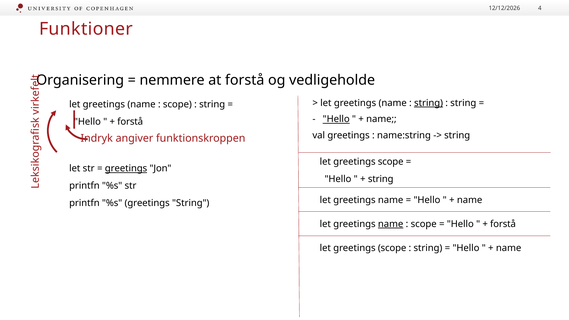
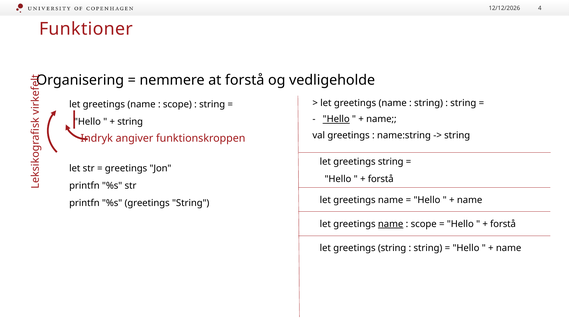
string underline: present -> none (429, 103)
forstå: forstå -> string (130, 122)
scope: scope -> string (391, 162)
greetings underline: present -> none (126, 169)
string: string -> forstå (381, 179)
scope: scope -> string (392, 248)
